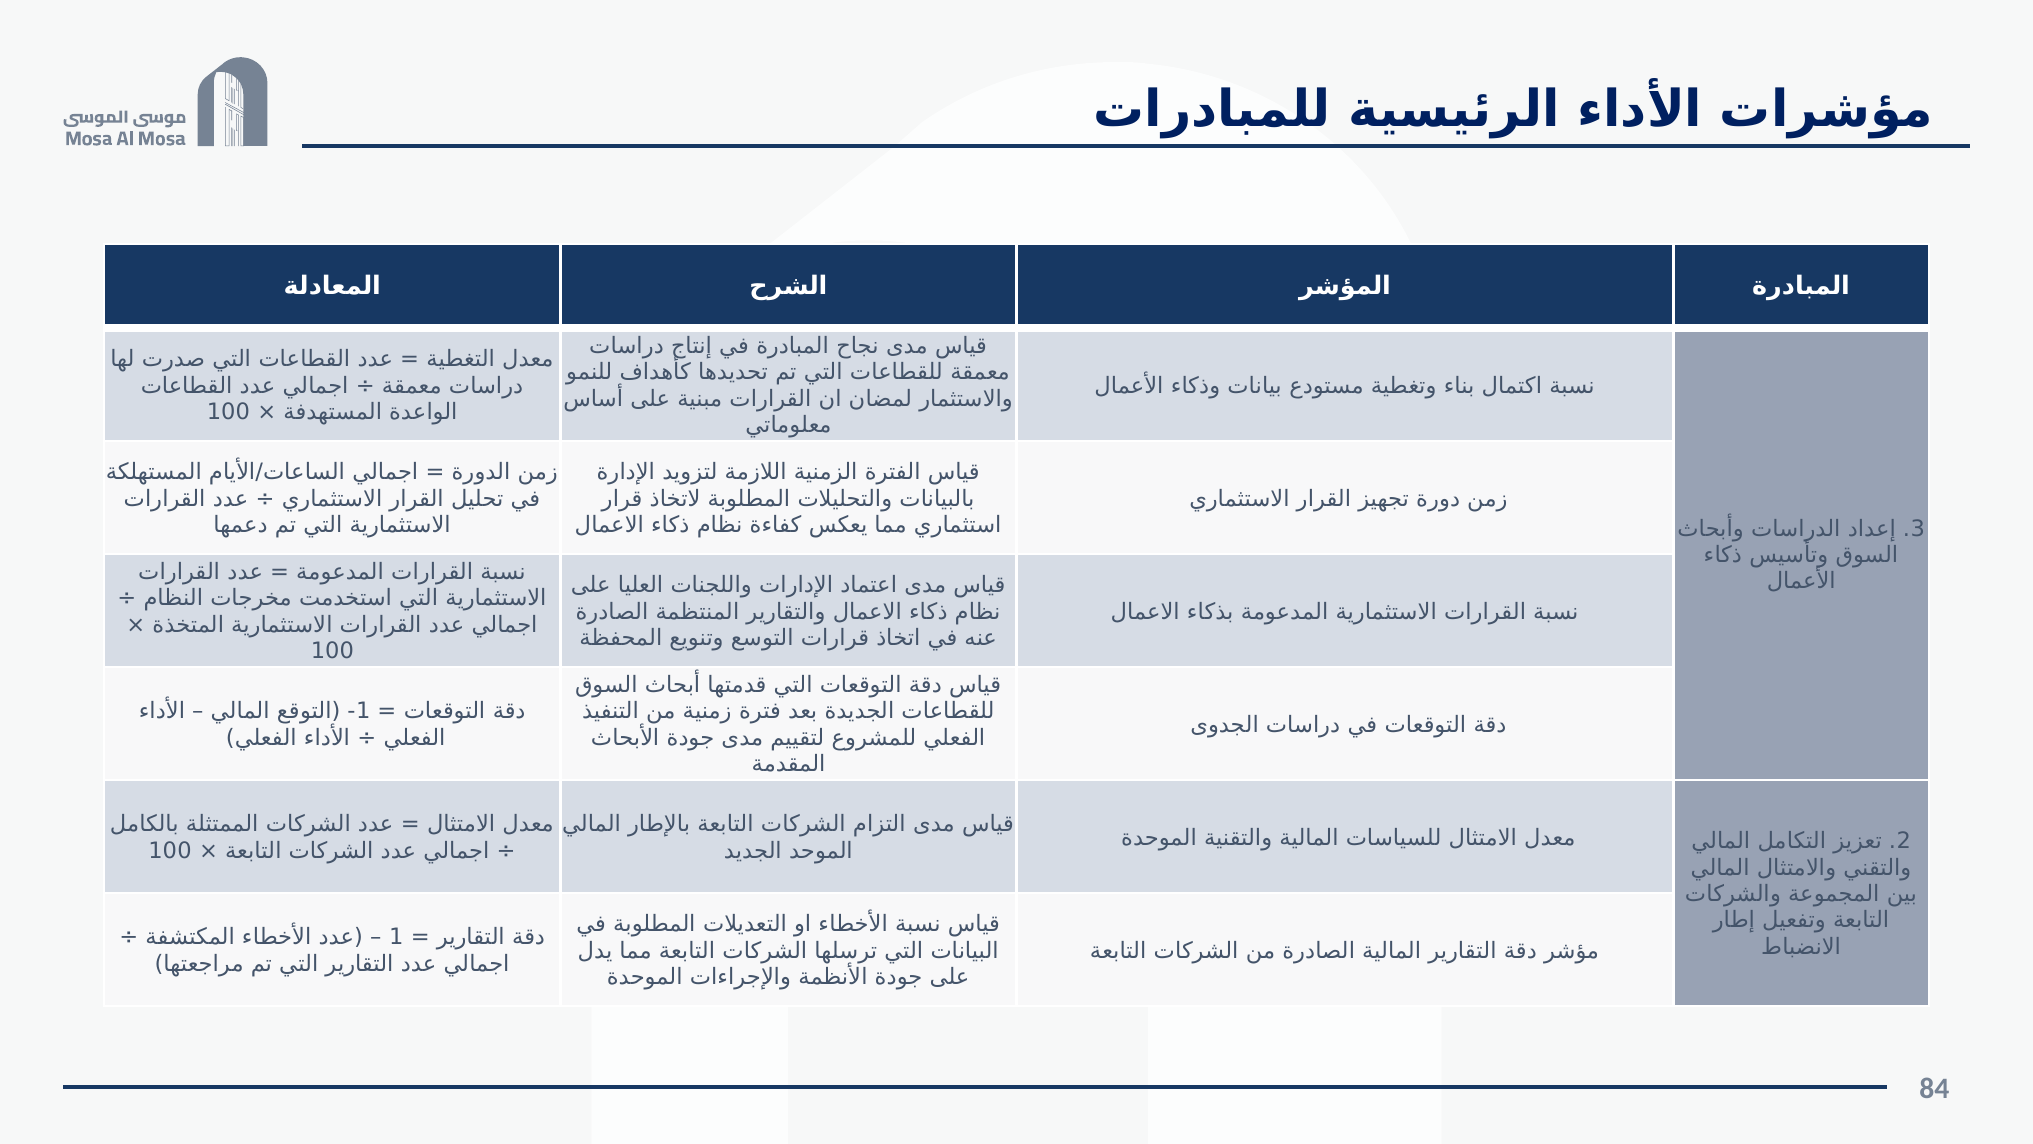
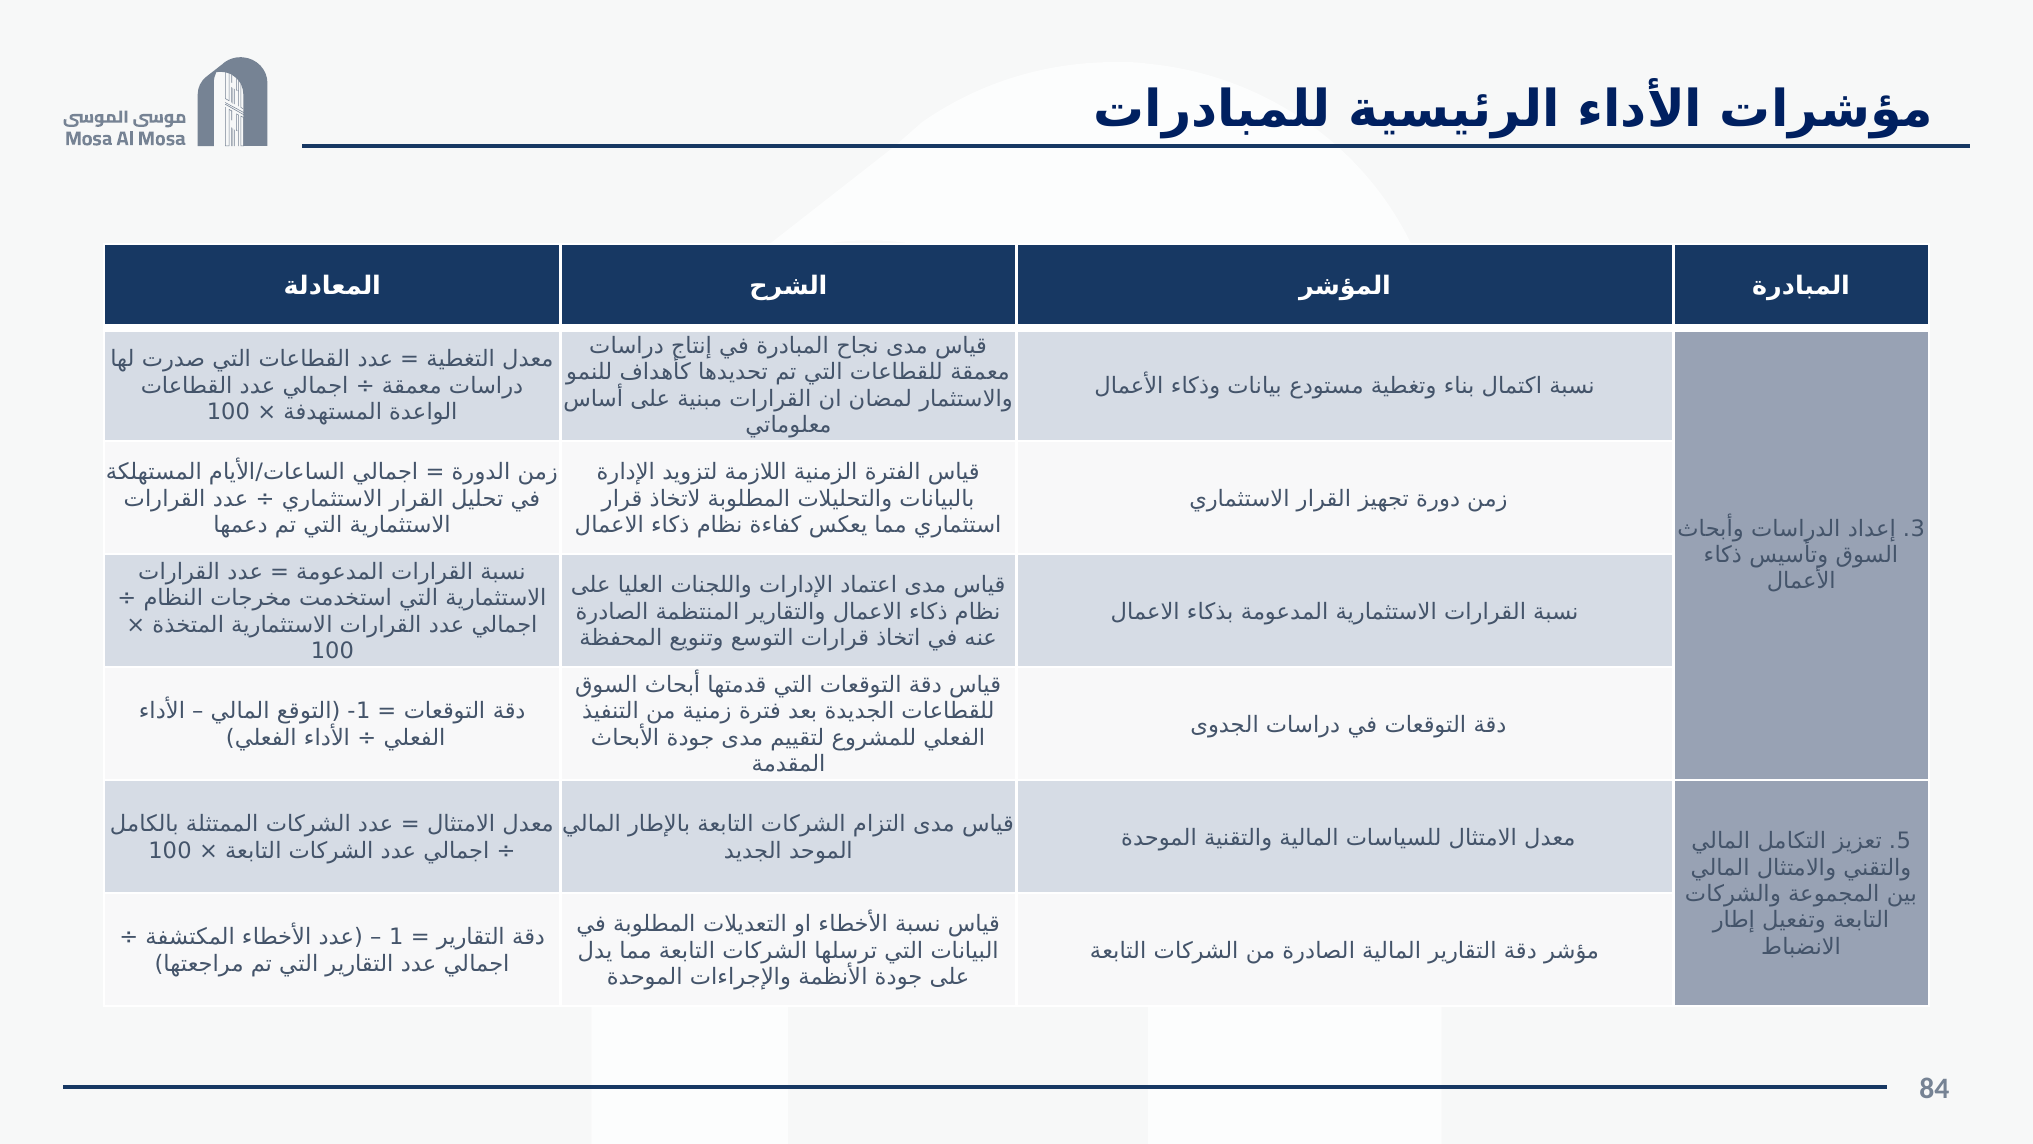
2: 2 -> 5 (1904, 841)
